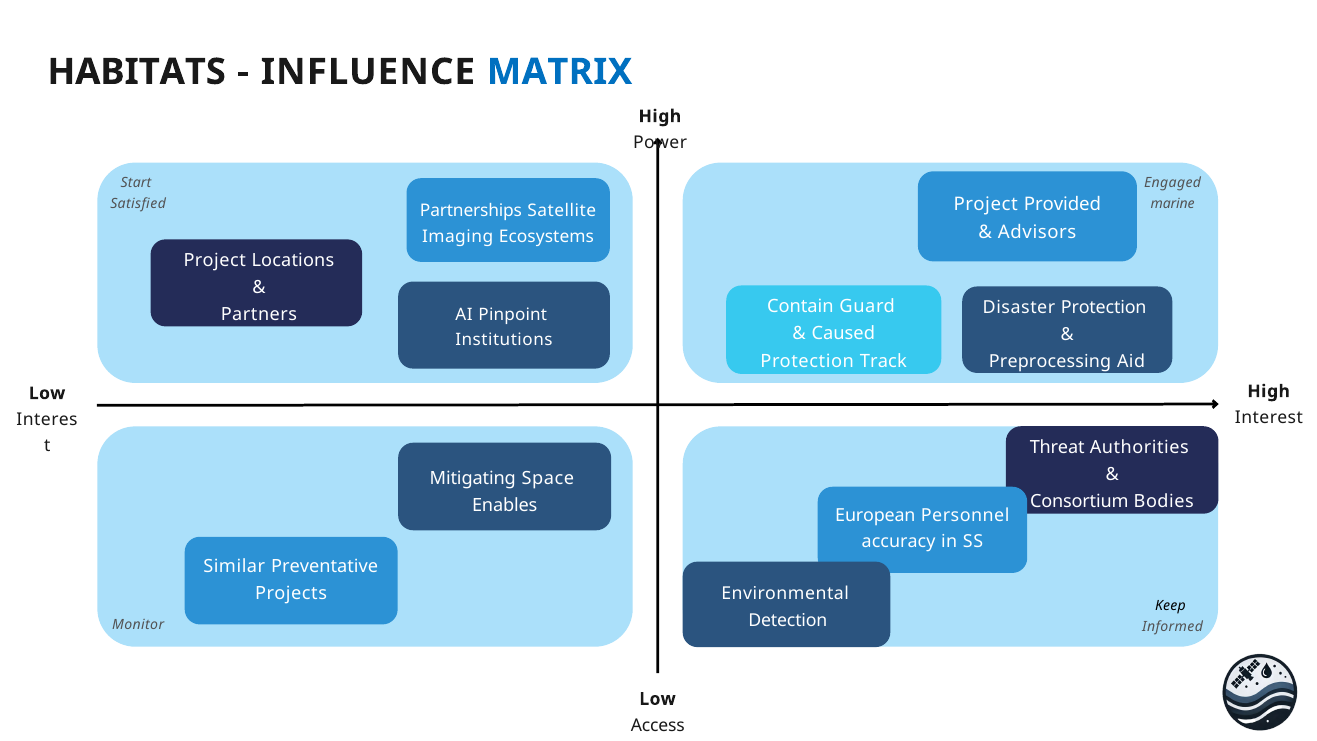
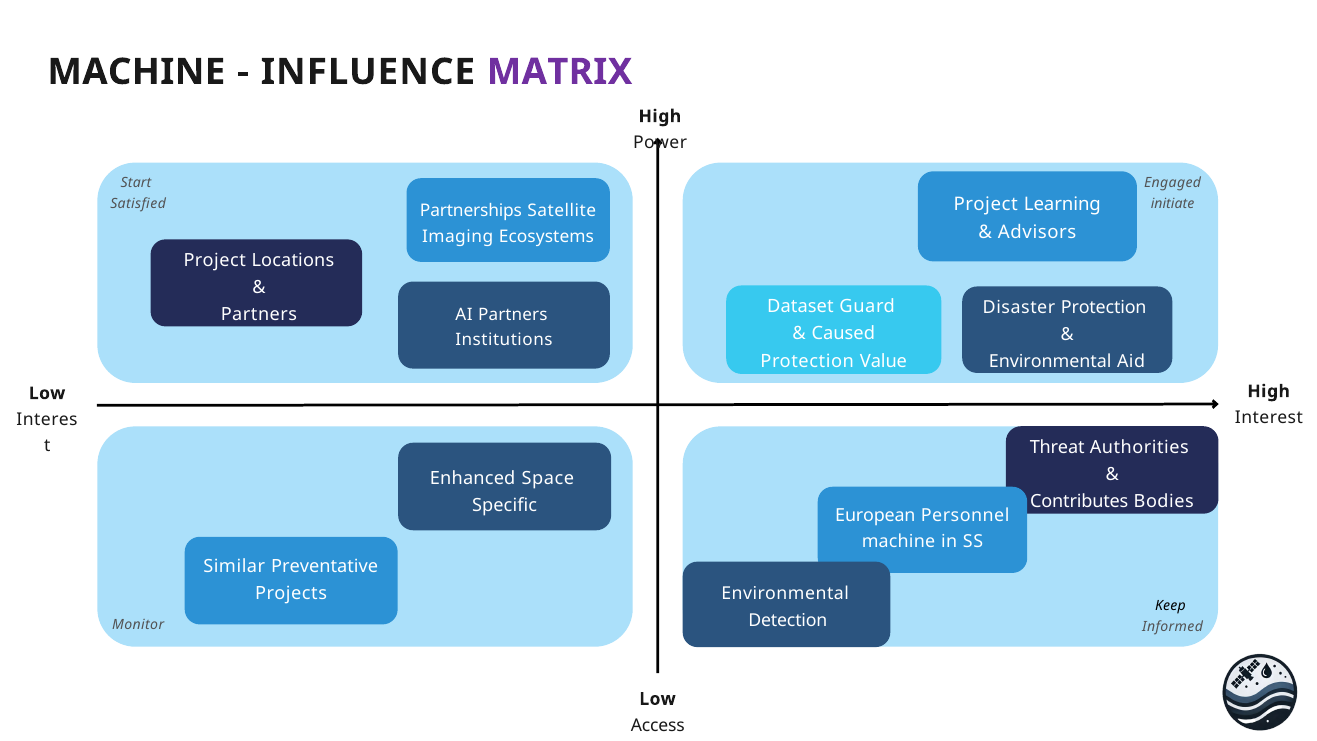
HABITATS: HABITATS -> MACHINE (136, 72)
MATRIX colour: blue -> purple (560, 72)
Provided: Provided -> Learning (1062, 204)
marine: marine -> initiate (1173, 204)
Contain: Contain -> Dataset (800, 306)
AI Pinpoint: Pinpoint -> Partners (513, 314)
Track: Track -> Value (883, 361)
Preprocessing: Preprocessing -> Environmental (1050, 361)
Mitigating: Mitigating -> Enhanced (473, 478)
Consortium: Consortium -> Contributes (1079, 502)
Enables: Enables -> Specific (505, 505)
accuracy: accuracy -> machine (898, 542)
